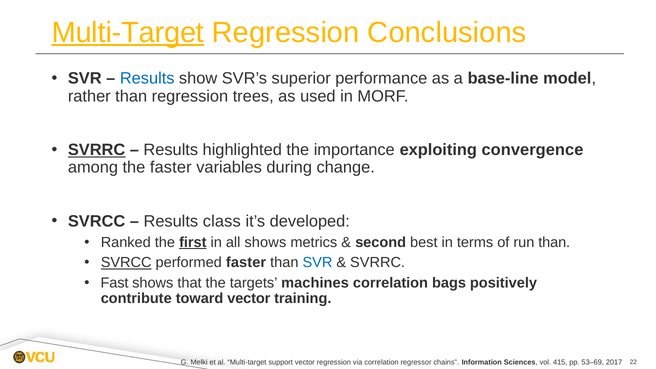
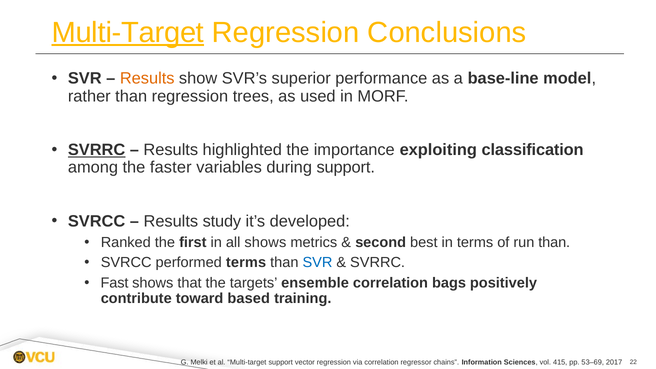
Results colour: blue -> orange (147, 78)
convergence: convergence -> classification (533, 150)
during change: change -> support (346, 167)
class: class -> study (222, 221)
first underline: present -> none (193, 242)
SVRCC underline: present -> none (126, 263)
performed faster: faster -> terms (246, 263)
machines: machines -> ensemble (315, 283)
toward vector: vector -> based (249, 299)
